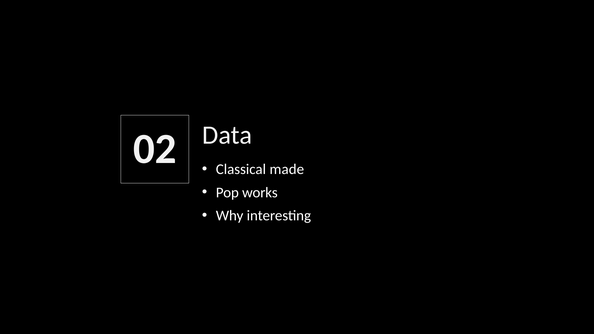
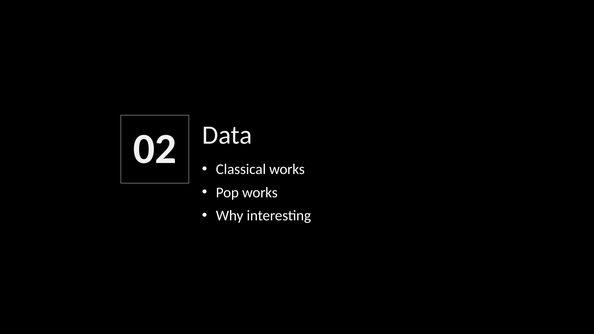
Classical made: made -> works (287, 169)
